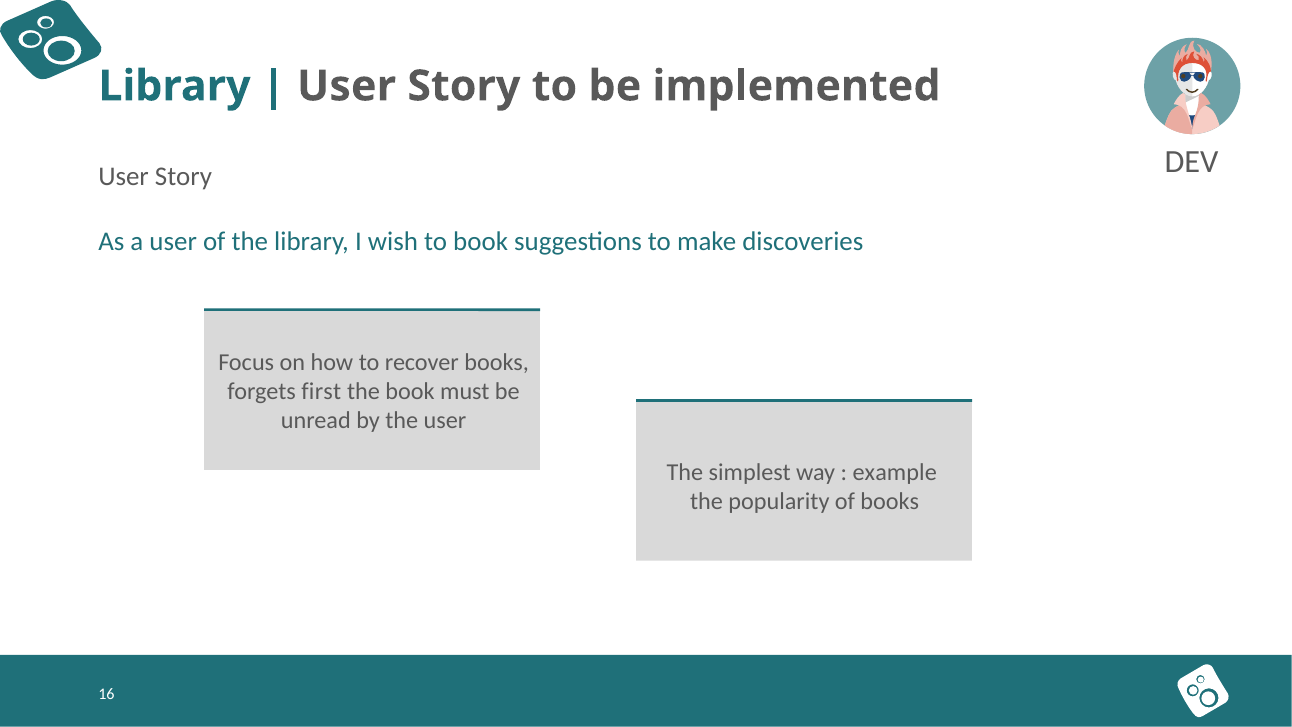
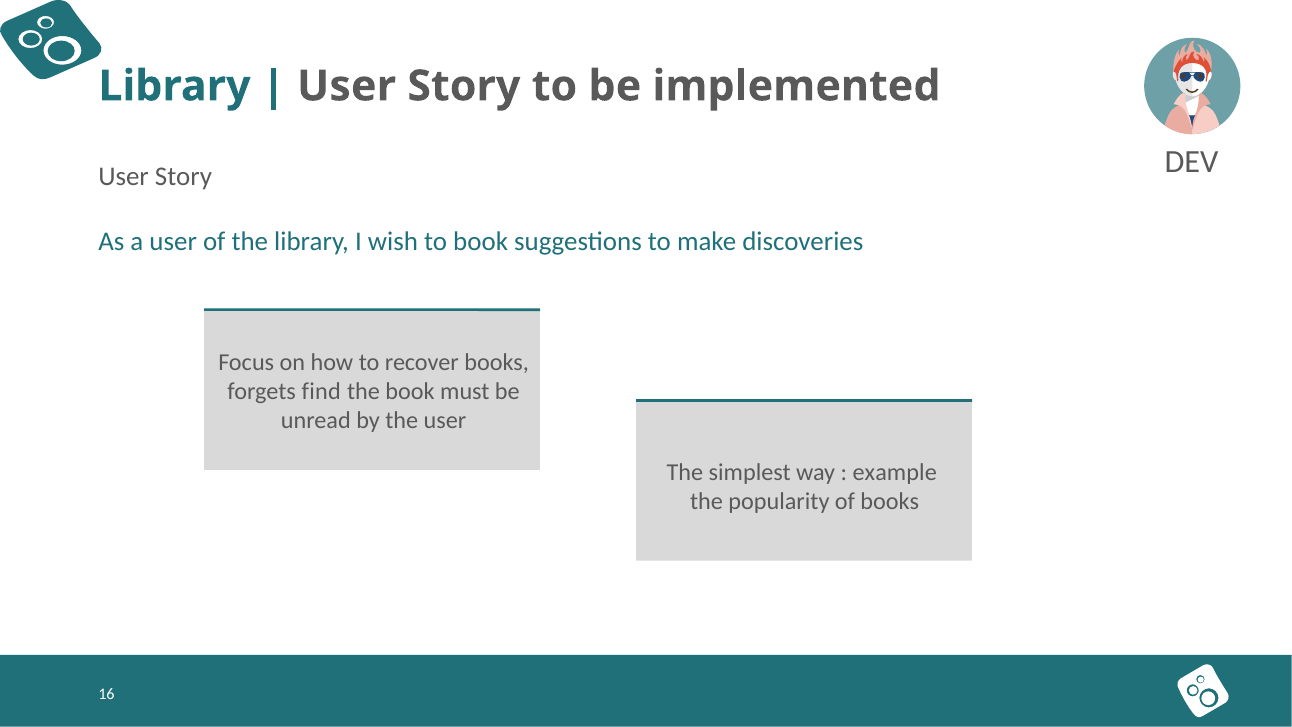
first: first -> find (321, 391)
